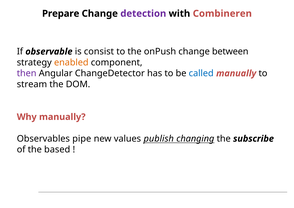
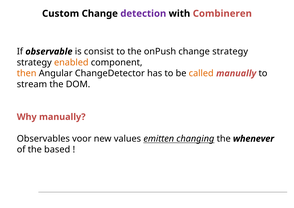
Prepare: Prepare -> Custom (61, 14)
change between: between -> strategy (230, 52)
then colour: purple -> orange (27, 73)
called colour: blue -> orange (201, 73)
pipe: pipe -> voor (82, 139)
publish: publish -> emitten (159, 139)
subscribe: subscribe -> whenever (254, 139)
